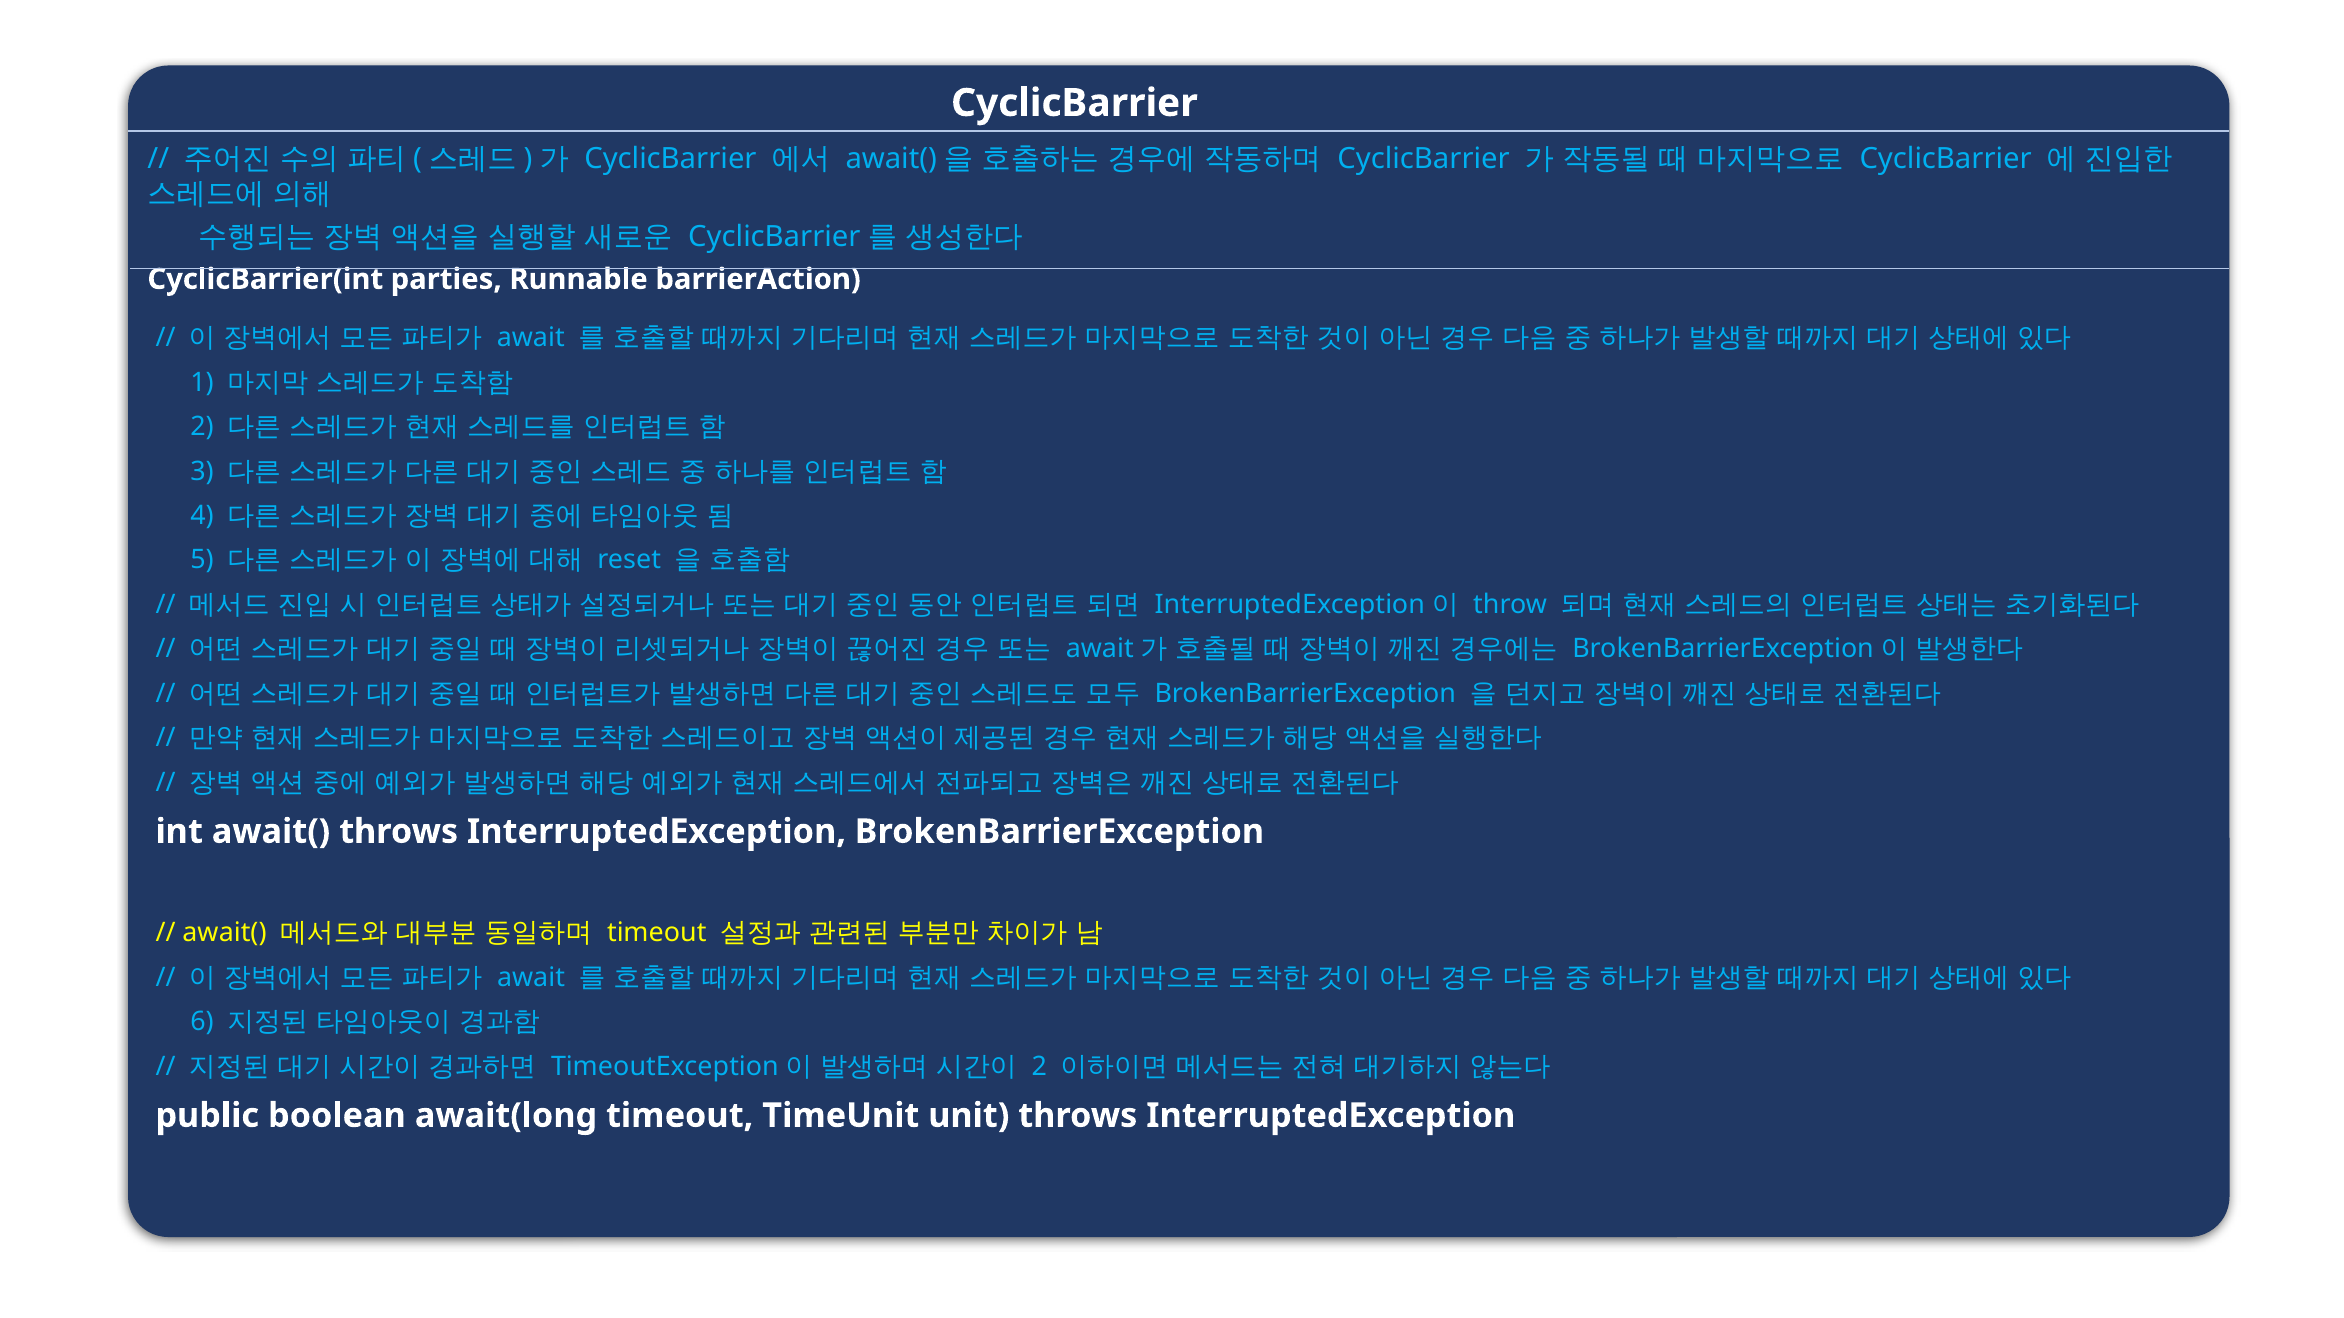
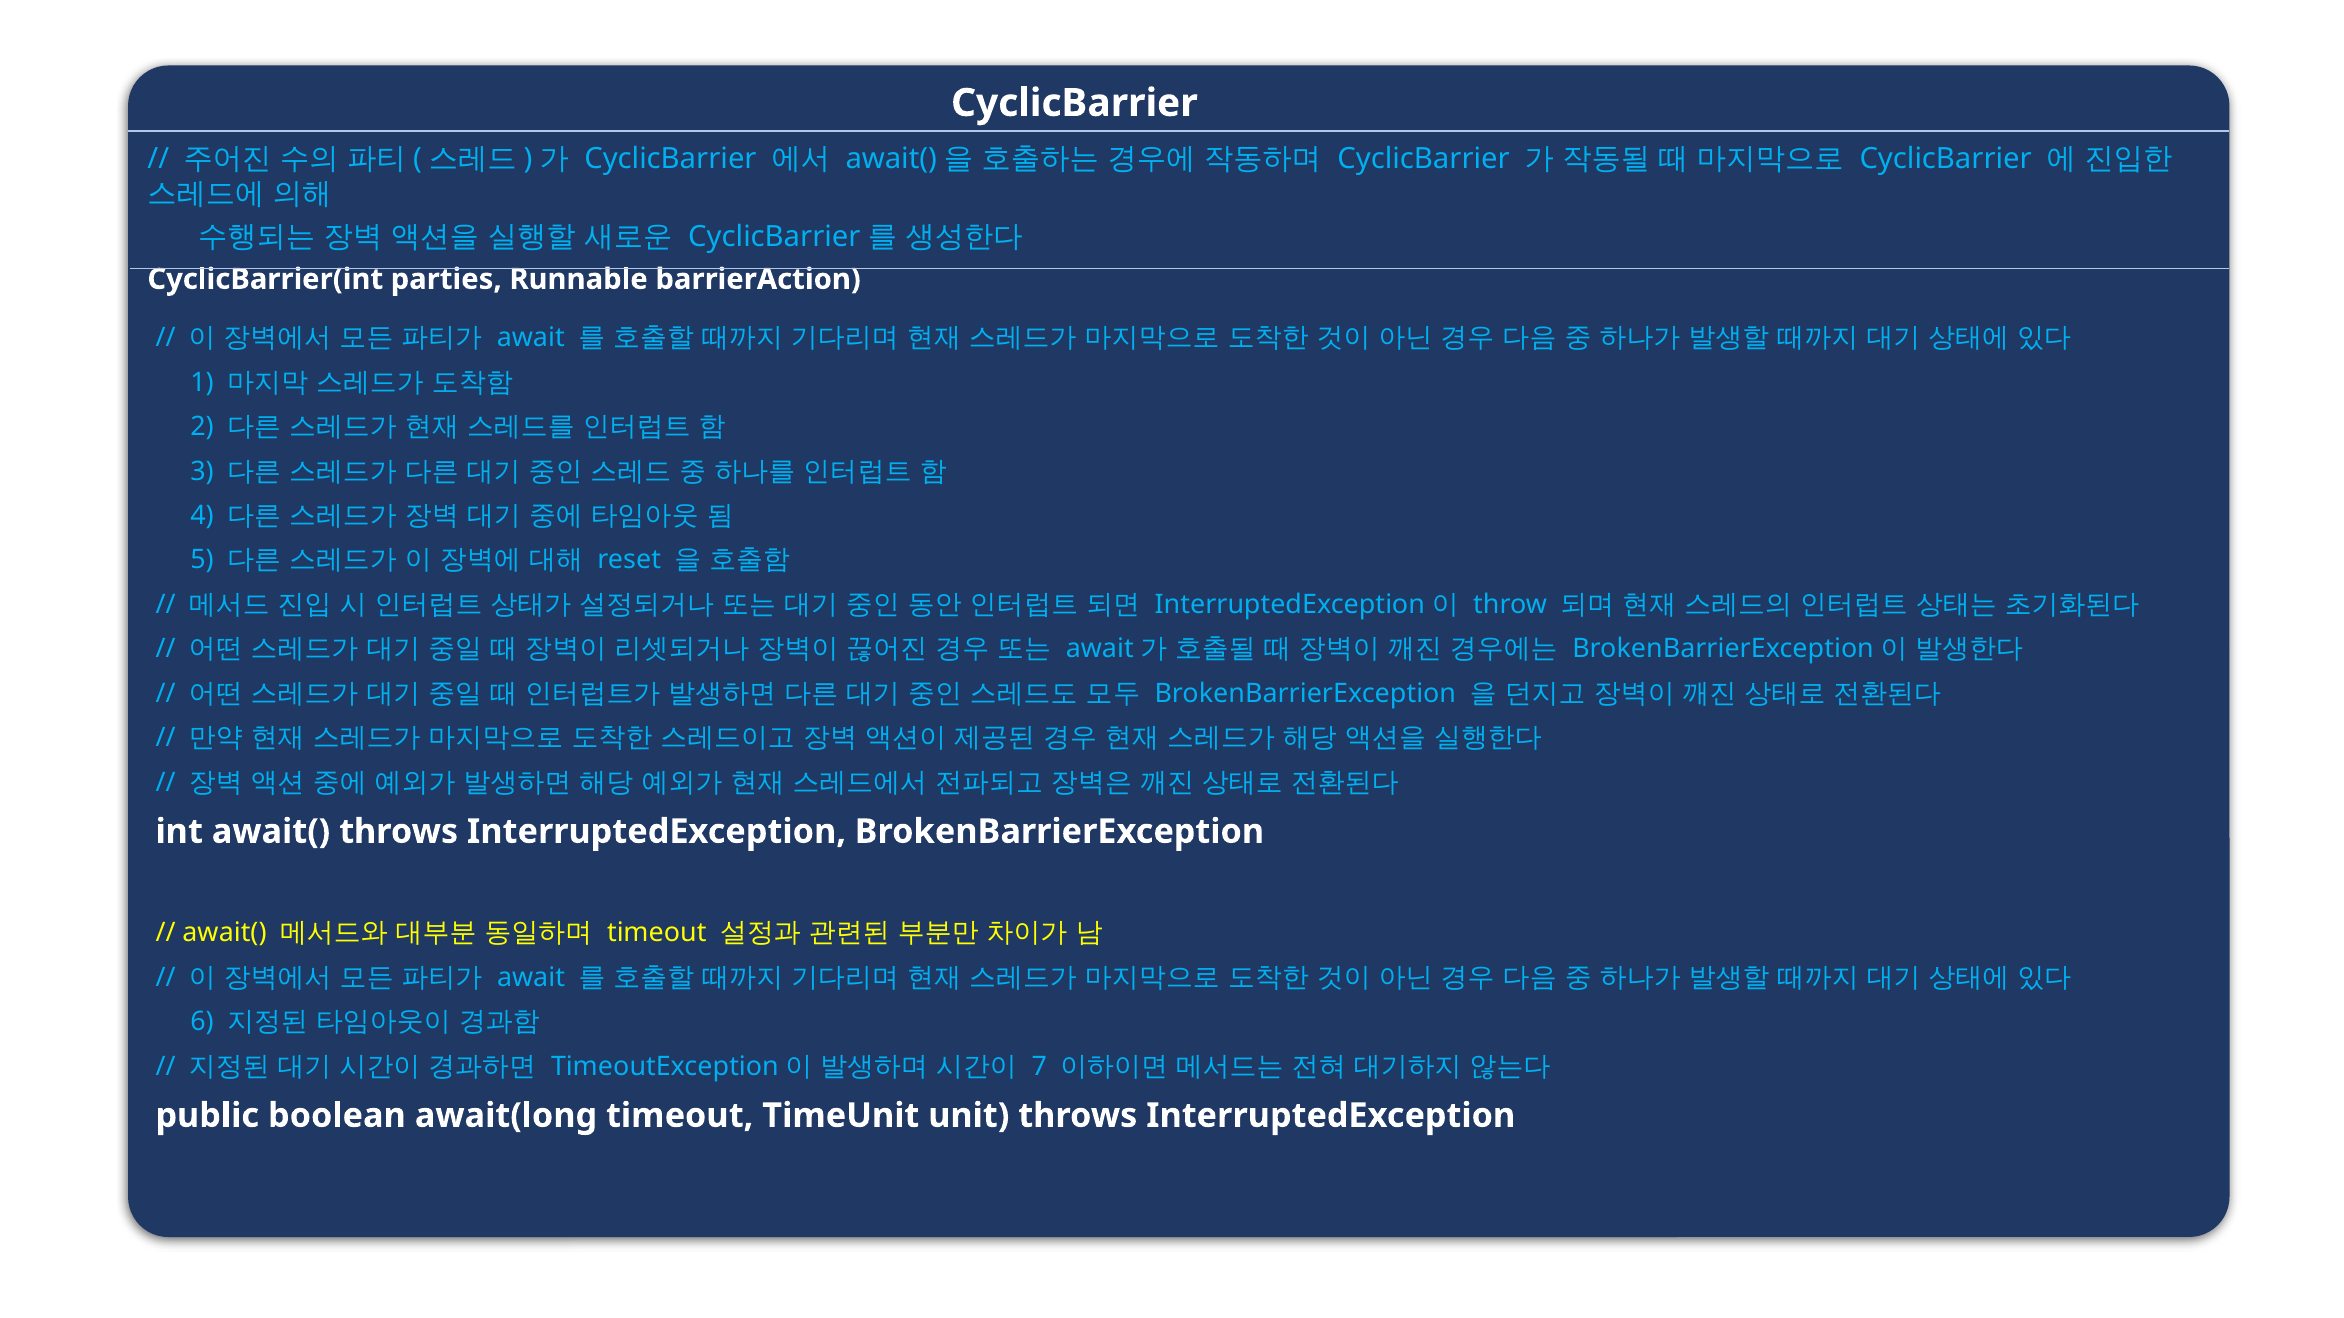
2: 2 -> 7 (1039, 1067)
